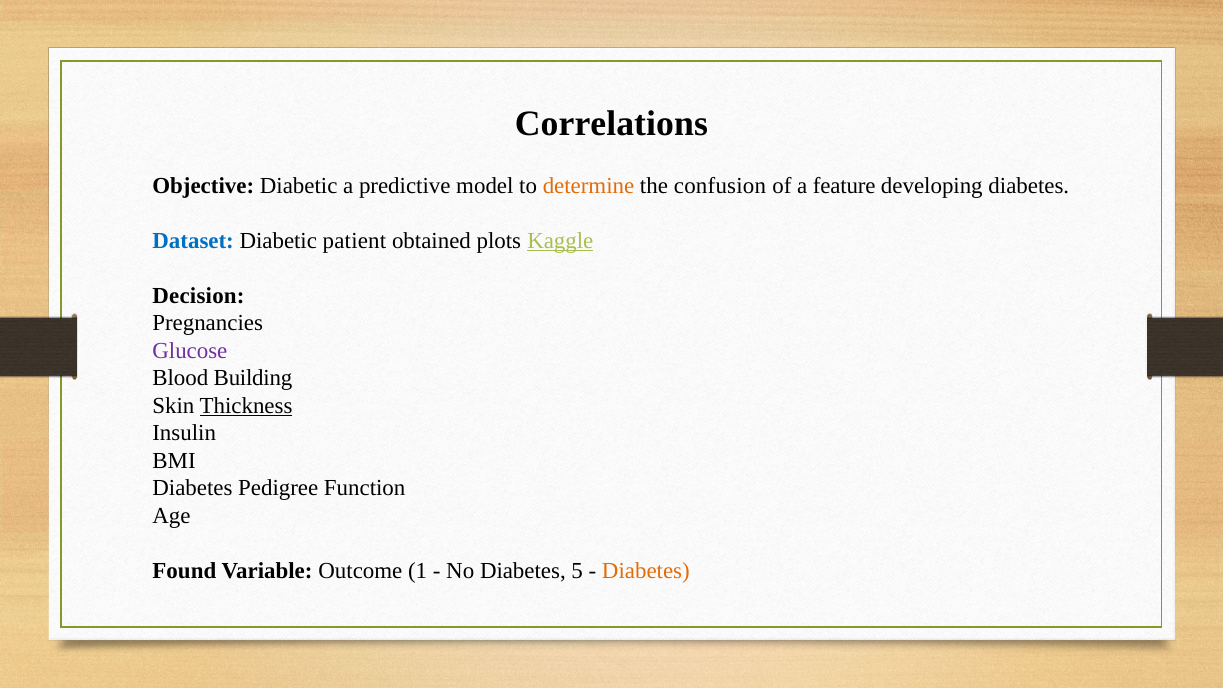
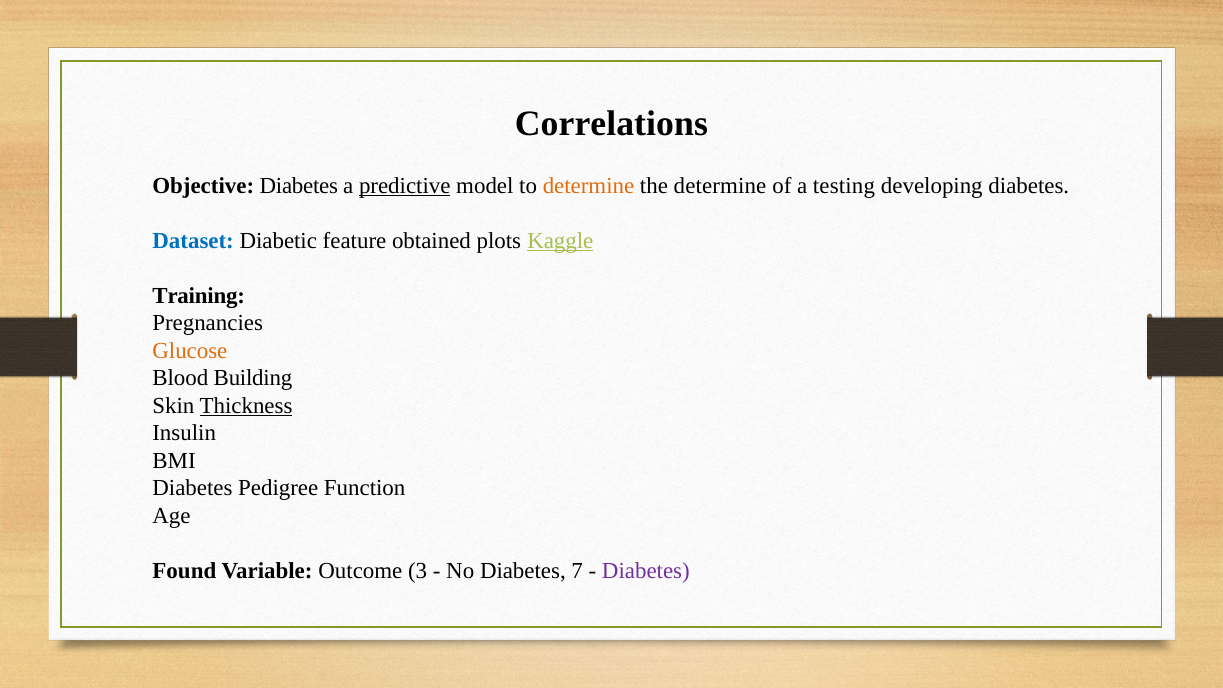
Objective Diabetic: Diabetic -> Diabetes (299, 186)
predictive underline: none -> present (405, 186)
the confusion: confusion -> determine (720, 186)
feature: feature -> testing (844, 186)
patient: patient -> feature (355, 241)
Decision: Decision -> Training (199, 296)
Glucose colour: purple -> orange (190, 351)
1: 1 -> 3 (418, 571)
5: 5 -> 7 (577, 571)
Diabetes colour: orange -> purple (646, 571)
